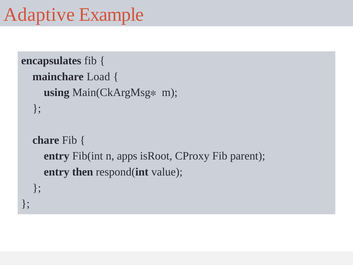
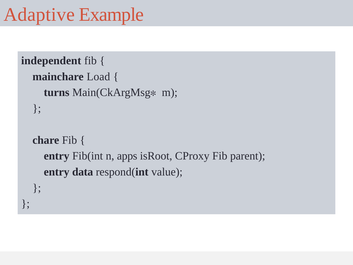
encapsulates: encapsulates -> independent (51, 61)
using: using -> turns (57, 92)
then: then -> data (83, 172)
